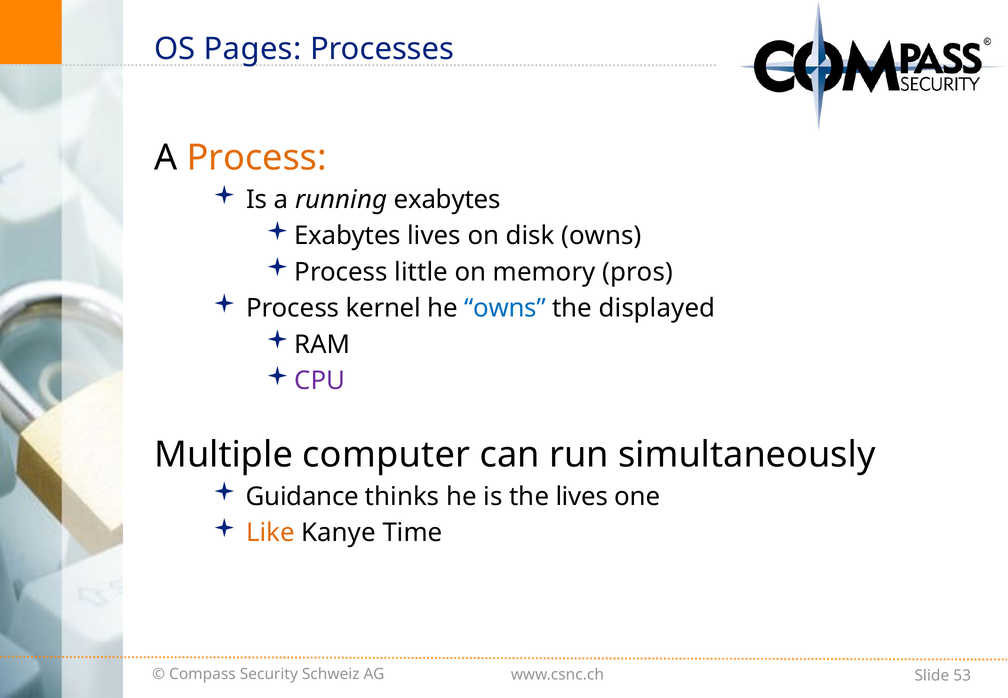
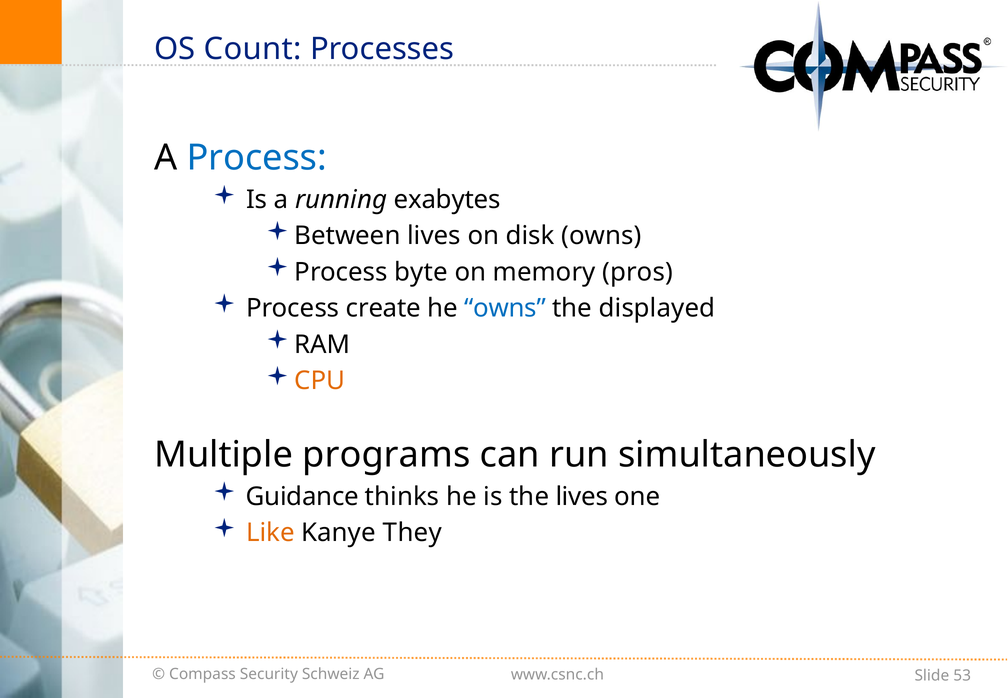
Pages: Pages -> Count (253, 49)
Process colour: orange -> blue (257, 158)
Exabytes: Exabytes -> Between (347, 236)
little: little -> byte (421, 272)
kernel: kernel -> create (383, 308)
CPU colour: purple -> orange (320, 381)
computer: computer -> programs (386, 455)
Time: Time -> They (412, 533)
